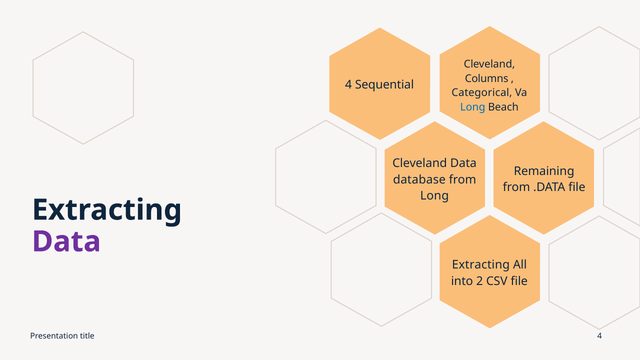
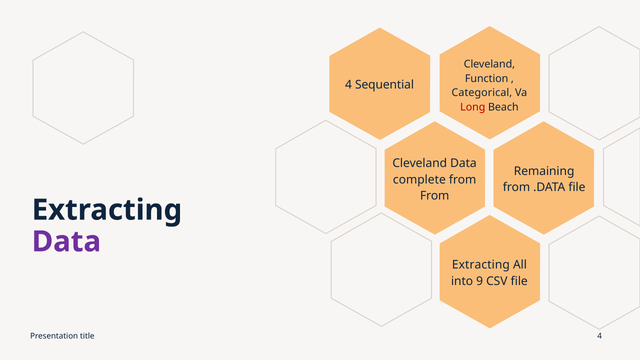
Columns: Columns -> Function (487, 79)
Long colour: blue -> red (473, 107)
database: database -> complete (419, 180)
Long: Long -> From (435, 196)
2: 2 -> 9 (480, 281)
